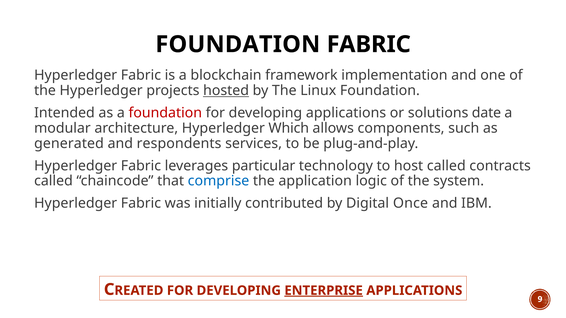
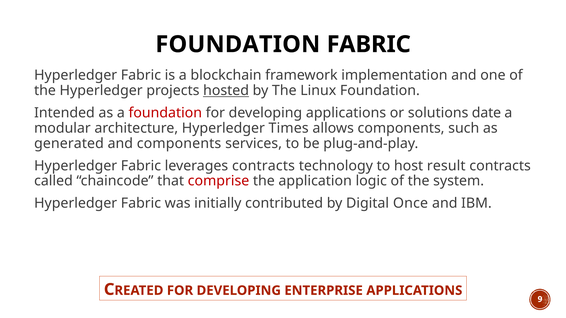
Which: Which -> Times (289, 128)
and respondents: respondents -> components (179, 144)
leverages particular: particular -> contracts (263, 166)
host called: called -> result (446, 166)
comprise colour: blue -> red (219, 181)
ENTERPRISE underline: present -> none (324, 291)
